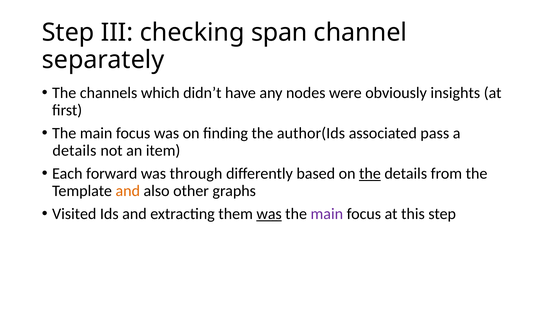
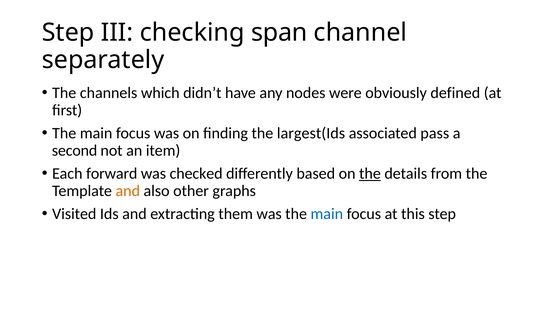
insights: insights -> defined (455, 93)
author(Ids: author(Ids -> largest(Ids (311, 133)
details: details -> second (75, 150)
through: through -> checked (196, 173)
was underline: present -> none (269, 214)
main colour: purple -> blue (327, 214)
